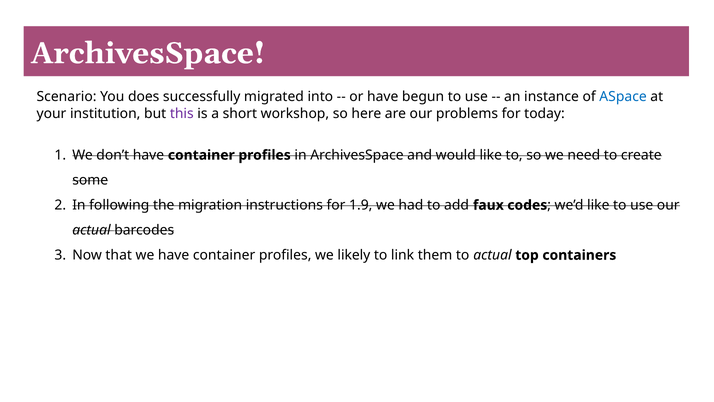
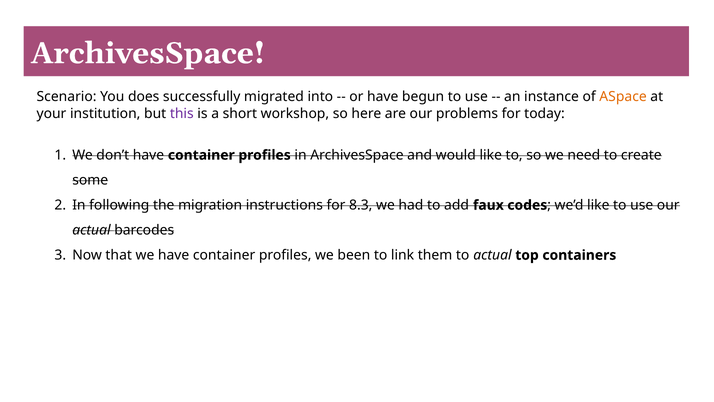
ASpace colour: blue -> orange (623, 97)
1.9: 1.9 -> 8.3 (361, 205)
likely: likely -> been (354, 255)
